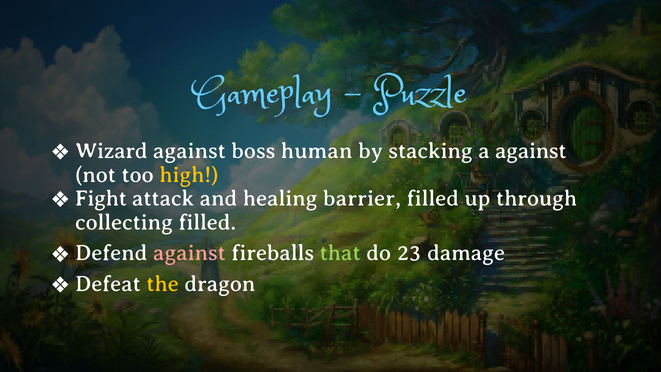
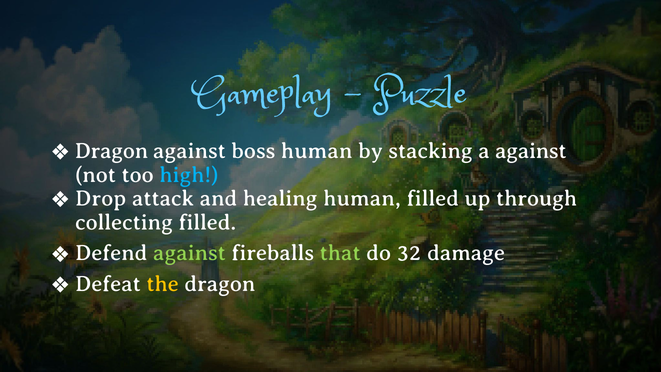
Wizard: Wizard -> Dragon (111, 151)
high colour: yellow -> light blue (189, 175)
Fight: Fight -> Drop (101, 199)
healing barrier: barrier -> human (362, 199)
against colour: pink -> light green (190, 253)
23: 23 -> 32 (409, 253)
